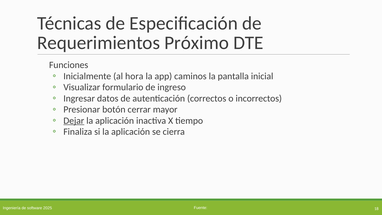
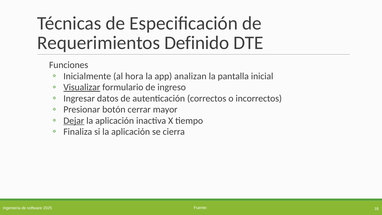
Próximo: Próximo -> Definido (197, 43)
caminos: caminos -> analizan (190, 76)
Visualizar underline: none -> present (82, 87)
